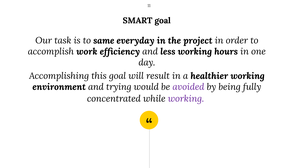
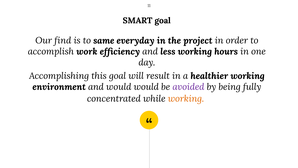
task: task -> find (63, 40)
and trying: trying -> would (119, 87)
working colour: purple -> orange (186, 98)
